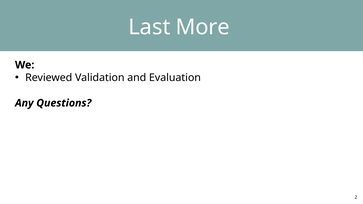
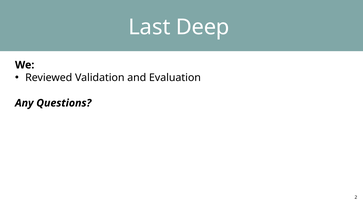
More: More -> Deep (203, 27)
